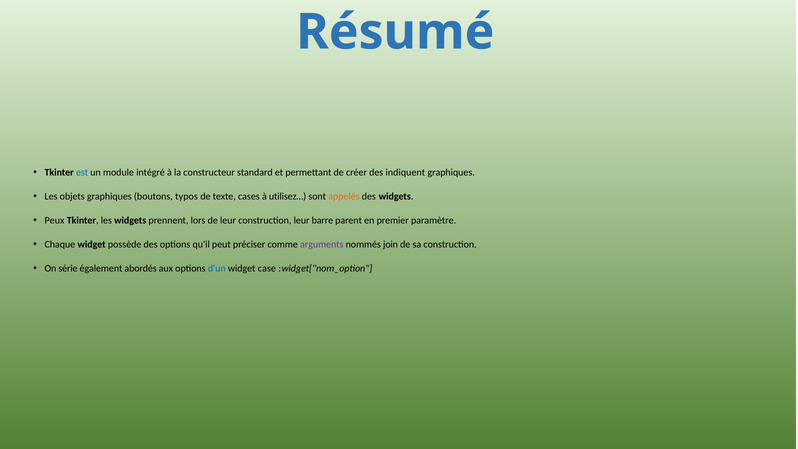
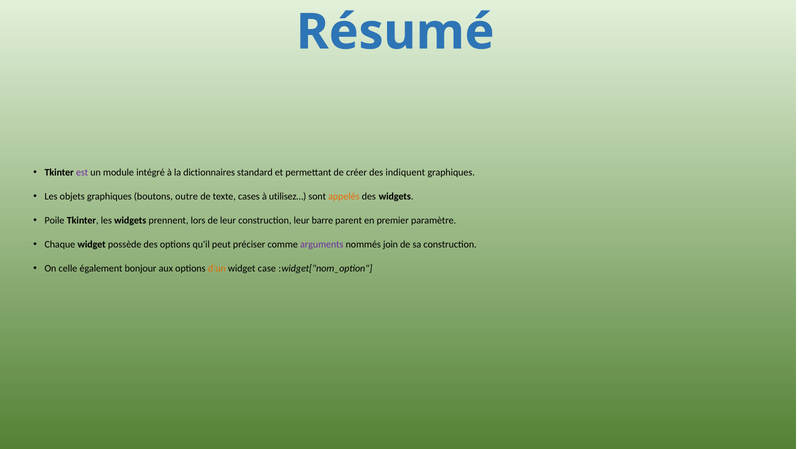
est colour: blue -> purple (82, 173)
constructeur: constructeur -> dictionnaires (209, 173)
typos: typos -> outre (187, 197)
Peux: Peux -> Poile (54, 221)
série: série -> celle (68, 268)
abordés: abordés -> bonjour (141, 268)
d'un colour: blue -> orange (217, 268)
